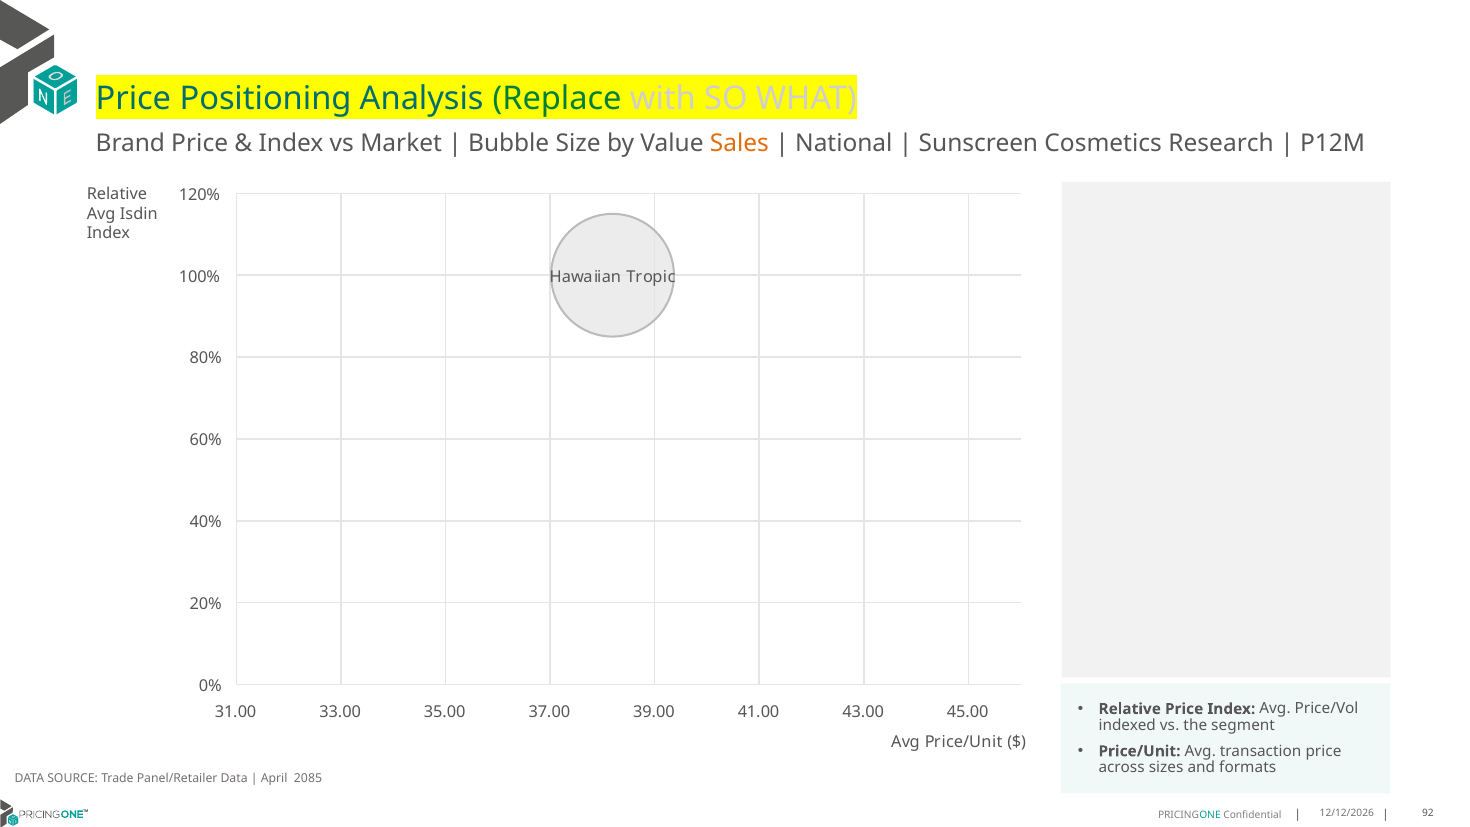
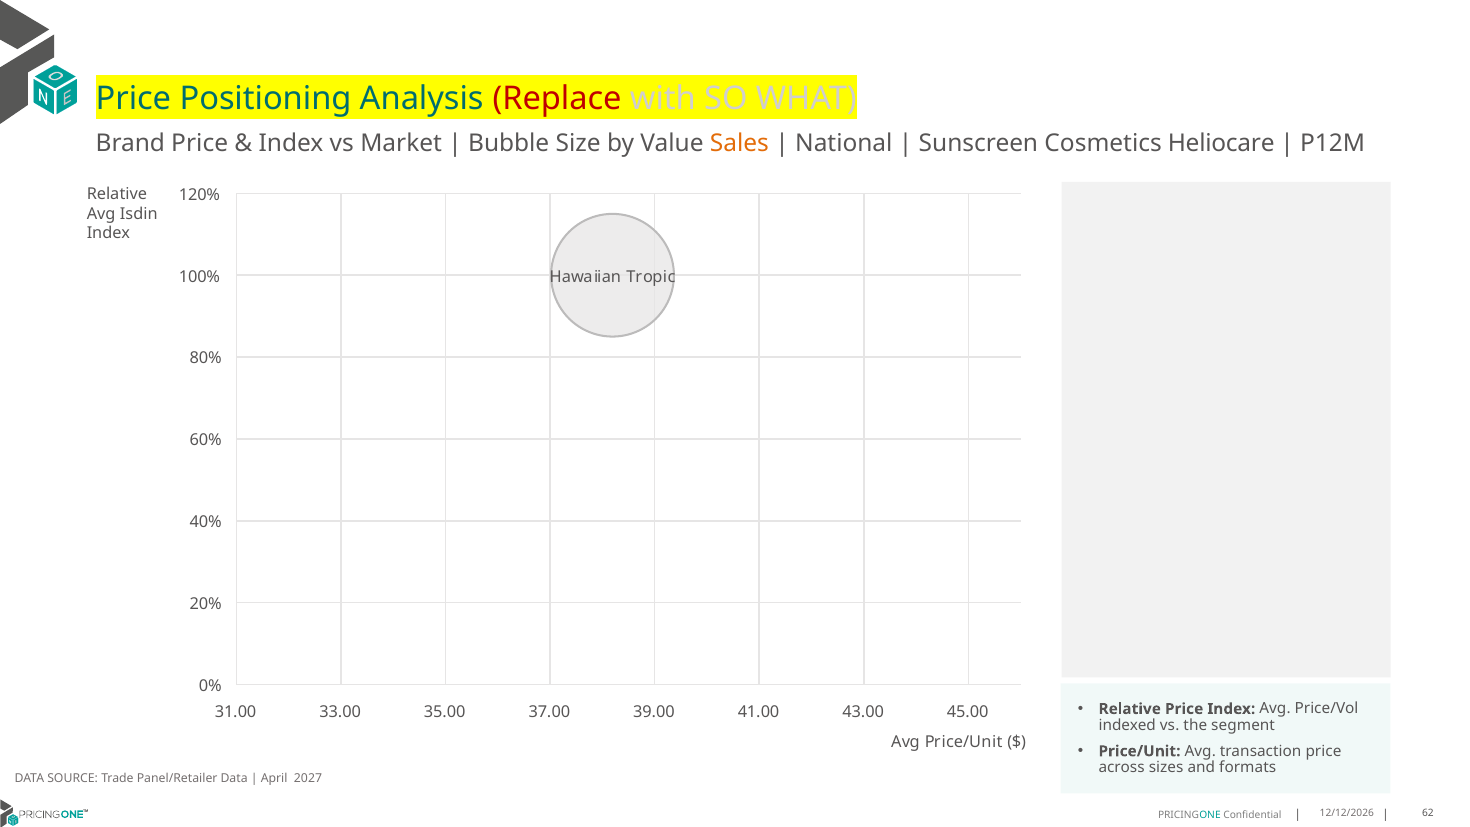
Replace colour: green -> red (557, 99)
Research: Research -> Heliocare (1221, 143)
2085: 2085 -> 2027 (308, 779)
92: 92 -> 62 (1428, 813)
